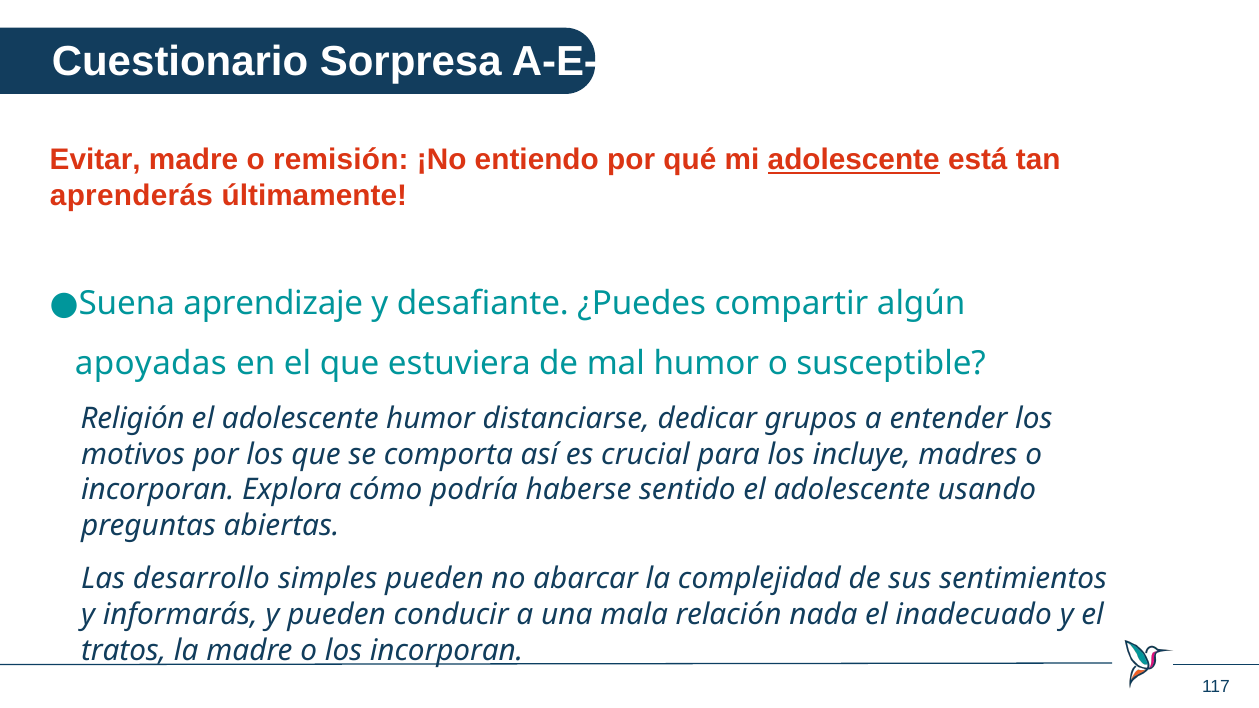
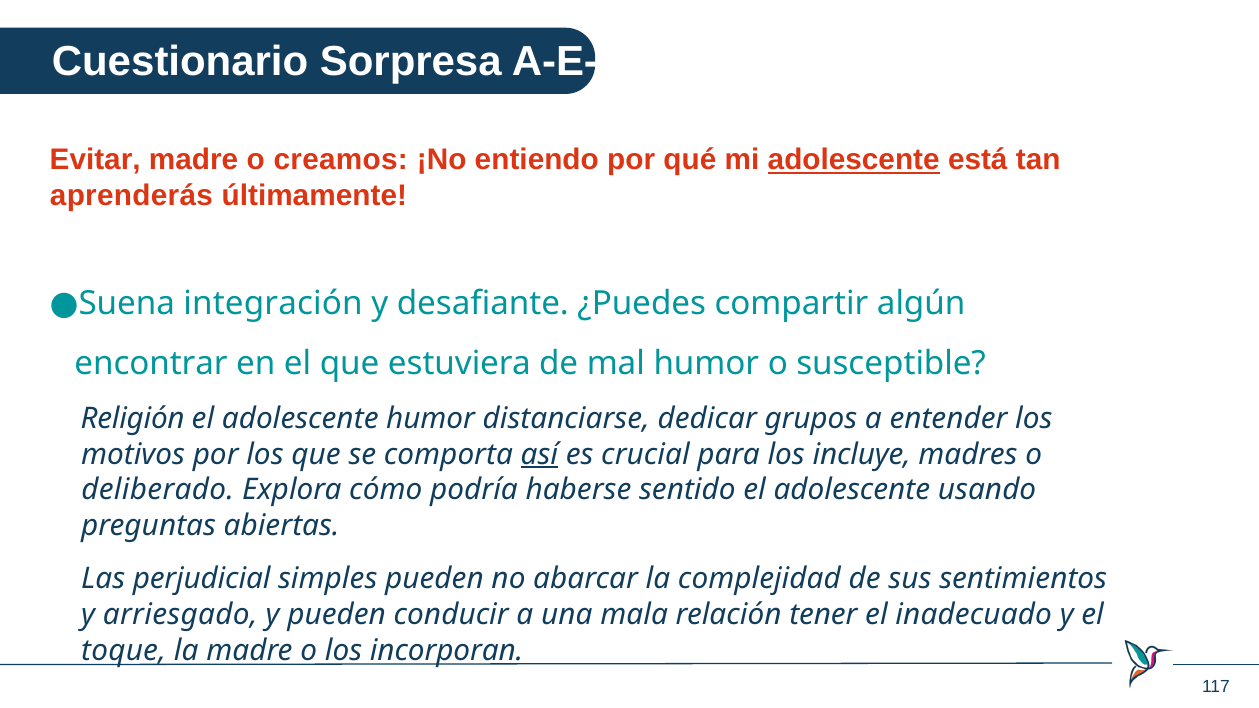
remisión: remisión -> creamos (341, 160)
aprendizaje: aprendizaje -> integración (273, 304)
apoyadas: apoyadas -> encontrar (151, 364)
así underline: none -> present (539, 454)
incorporan: incorporan -> deliberado (158, 490)
desarrollo: desarrollo -> perjudicial (202, 579)
informarás: informarás -> arriesgado (180, 615)
nada: nada -> tener (823, 615)
tratos: tratos -> toque (124, 650)
